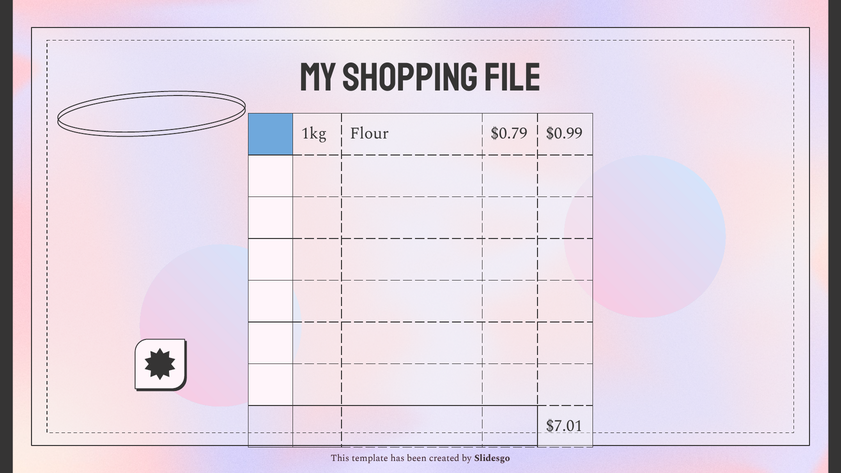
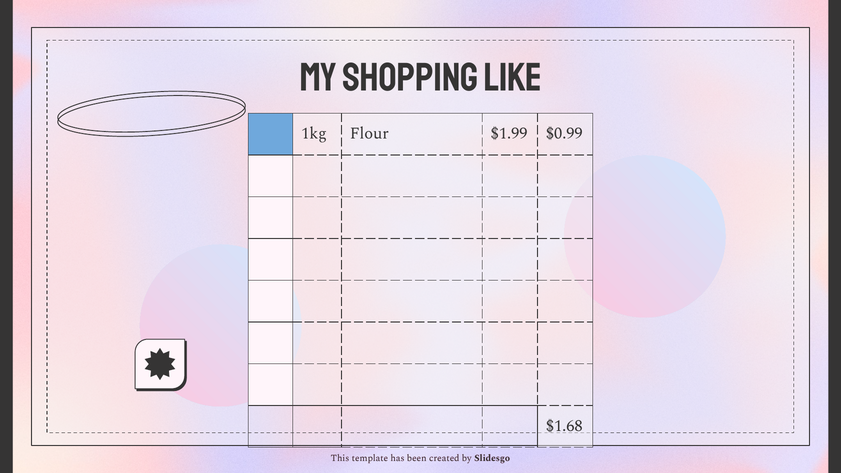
file: file -> like (513, 78)
$0.79: $0.79 -> $1.99 (509, 134)
$7.01: $7.01 -> $1.68 (564, 426)
